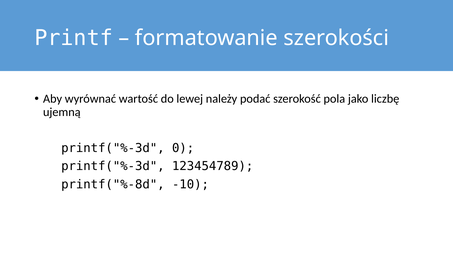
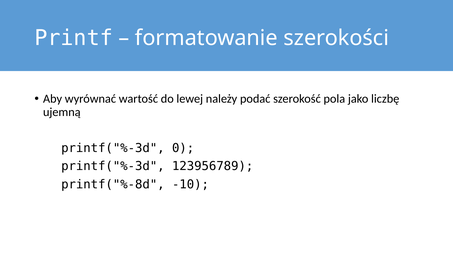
123454789: 123454789 -> 123956789 (213, 166)
